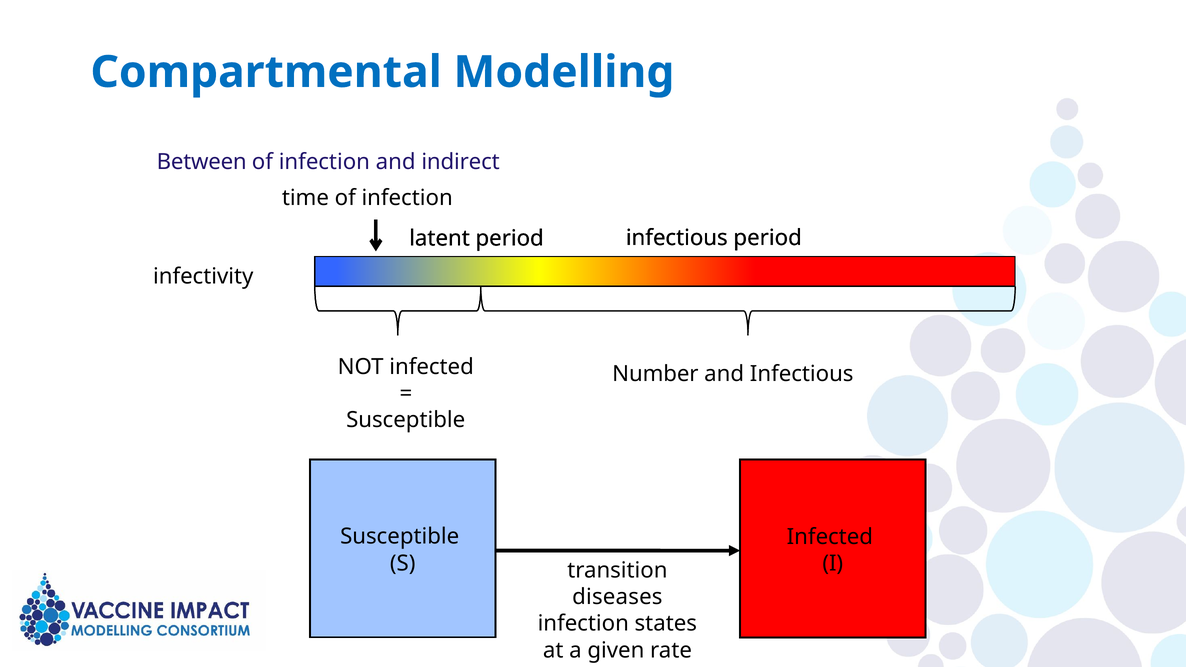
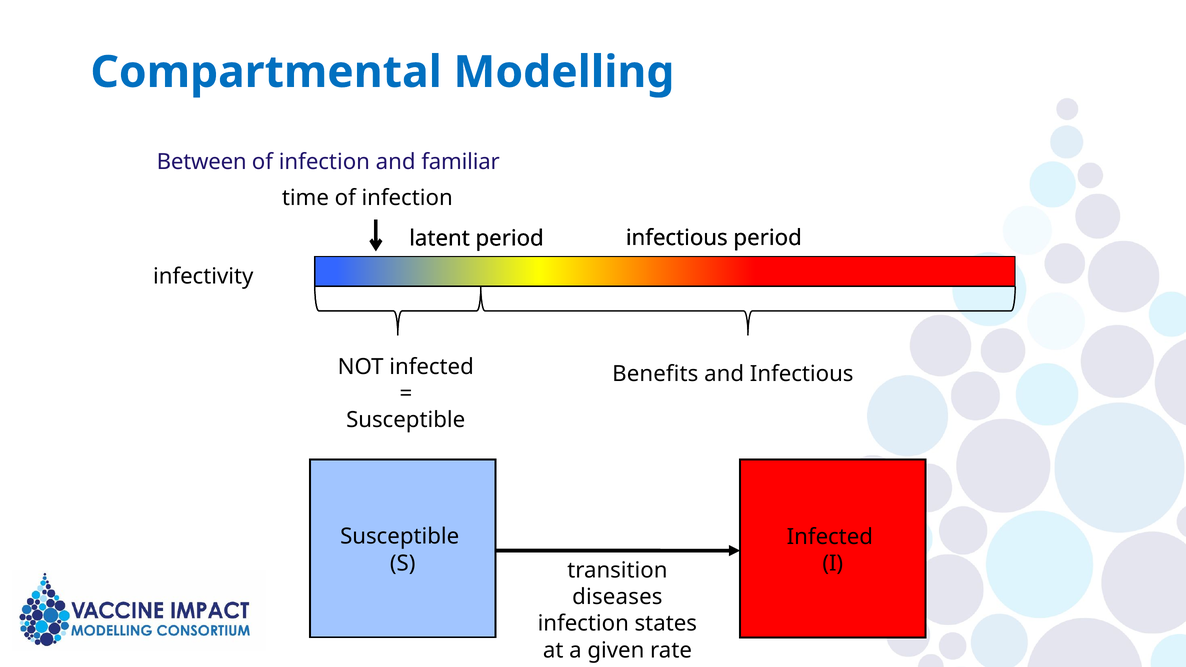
indirect: indirect -> familiar (461, 162)
Number: Number -> Benefits (655, 374)
